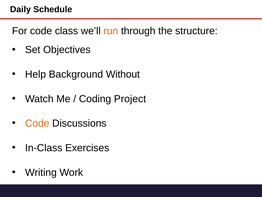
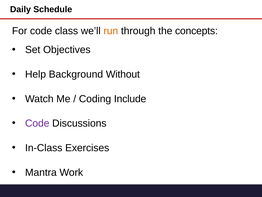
structure: structure -> concepts (196, 31)
Project: Project -> Include (130, 99)
Code colour: orange -> purple (37, 123)
Writing: Writing -> Mantra (41, 172)
